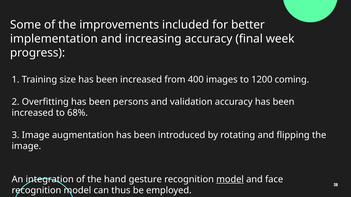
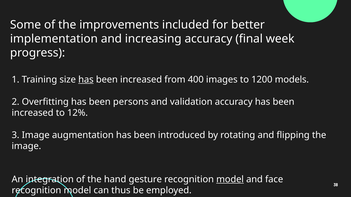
has underline: none -> present (86, 80)
coming: coming -> models (292, 80)
68%: 68% -> 12% (78, 113)
